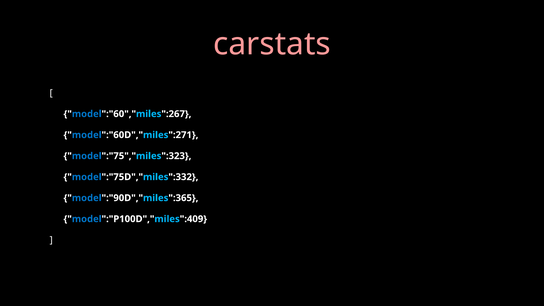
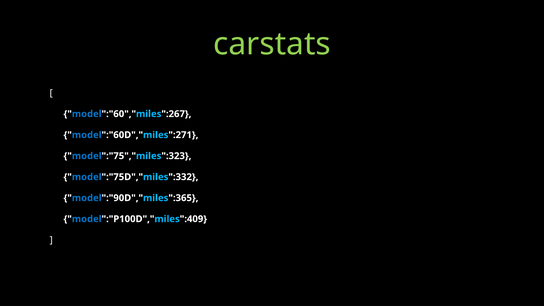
carstats colour: pink -> light green (272, 44)
